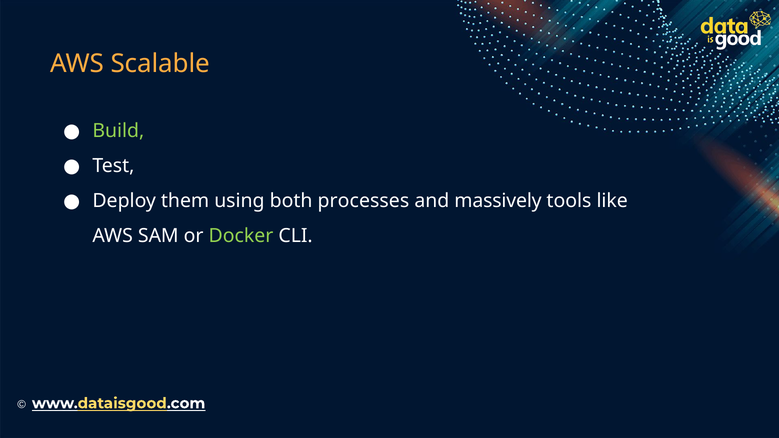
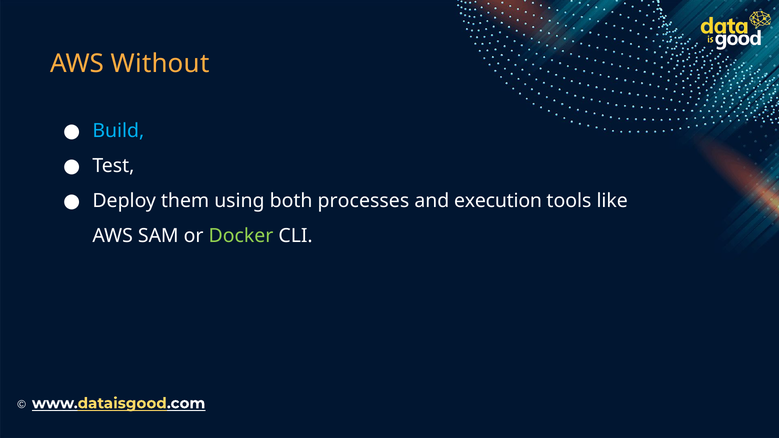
Scalable: Scalable -> Without (160, 64)
Build colour: light green -> light blue (118, 131)
massively: massively -> execution (498, 201)
